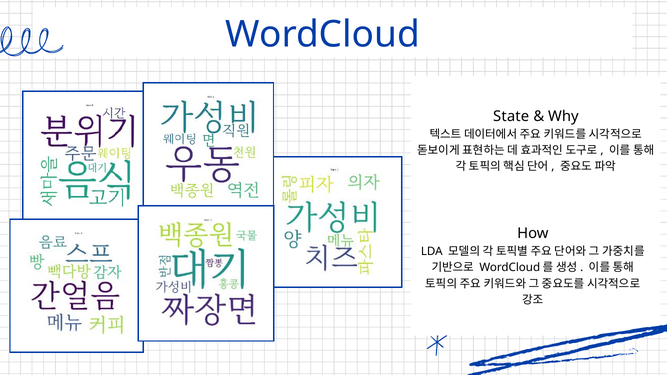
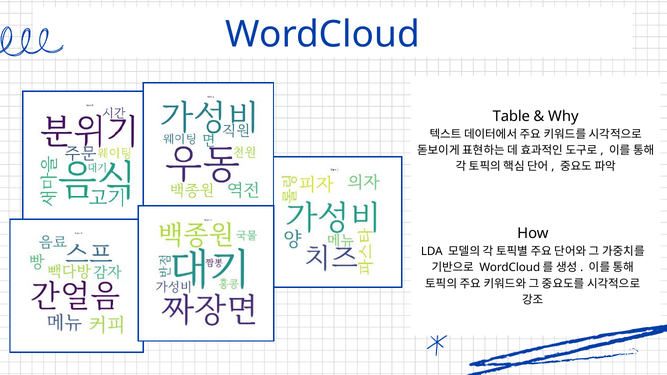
State: State -> Table (511, 116)
